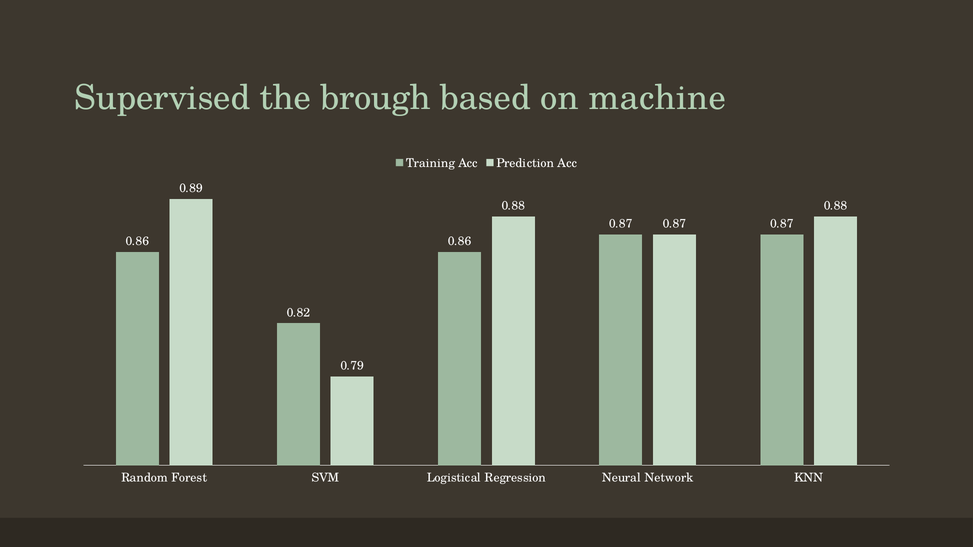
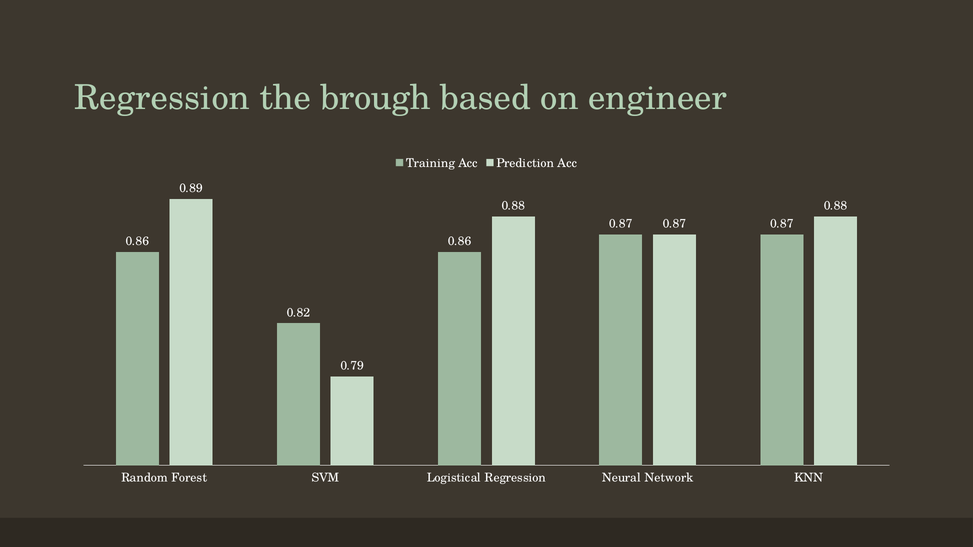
Supervised: Supervised -> Regression (162, 98)
machine: machine -> engineer (657, 98)
